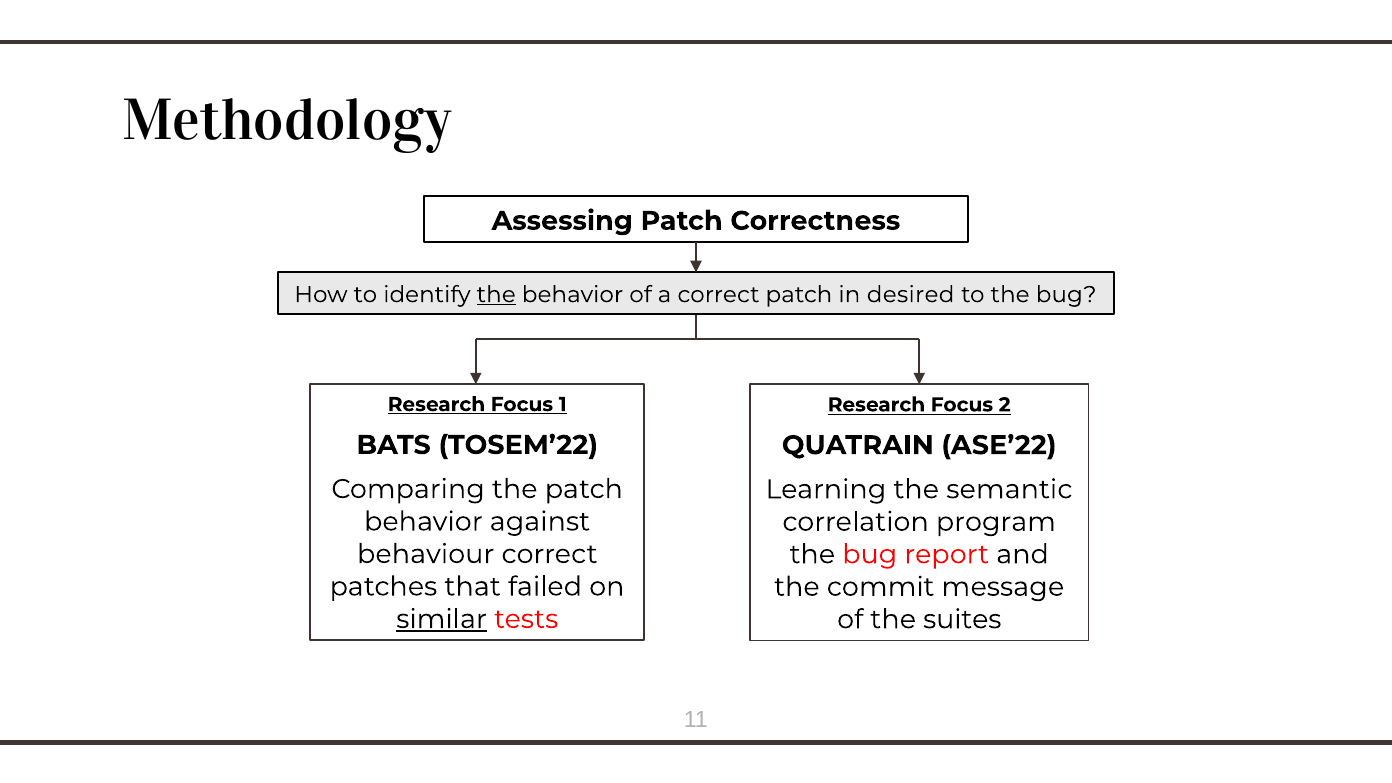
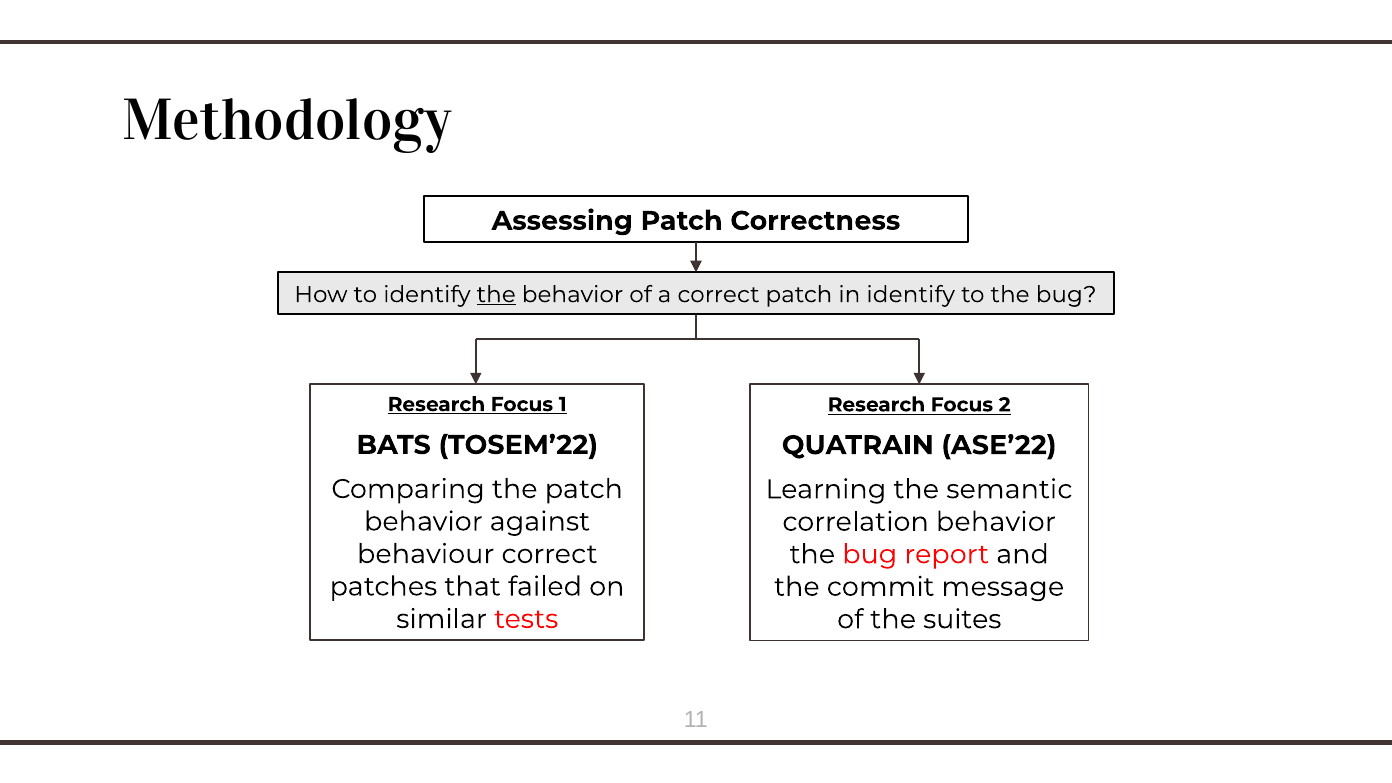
in desired: desired -> identify (911, 295)
correlation program: program -> behavior (996, 522)
similar underline: present -> none (442, 619)
